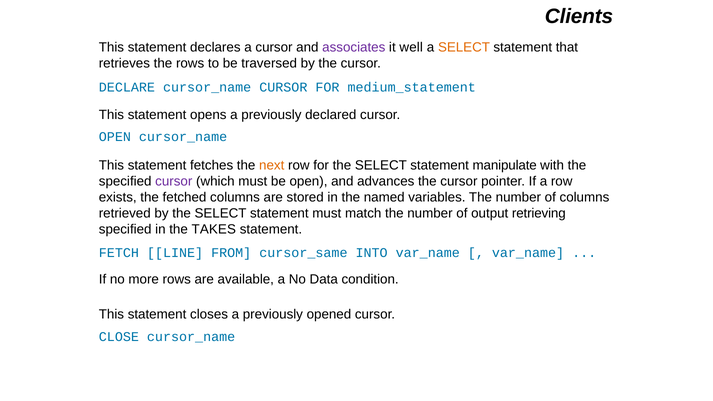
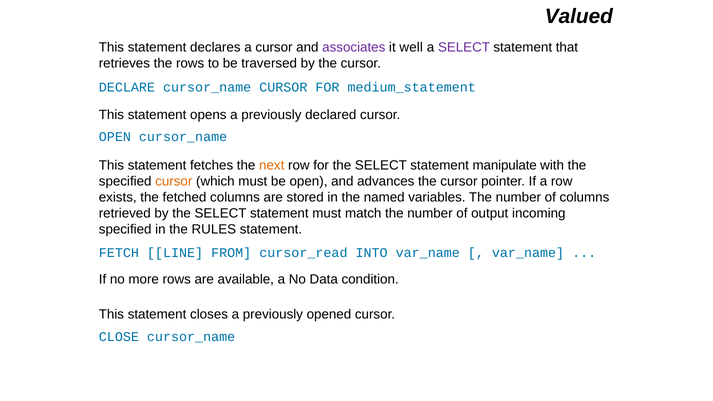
Clients: Clients -> Valued (579, 17)
SELECT colour: orange -> purple (464, 47)
cursor colour: purple -> orange (174, 181)
retrieving: retrieving -> incoming (539, 213)
TAKES: TAKES -> RULES (214, 229)
cursor_same: cursor_same -> cursor_read (303, 253)
